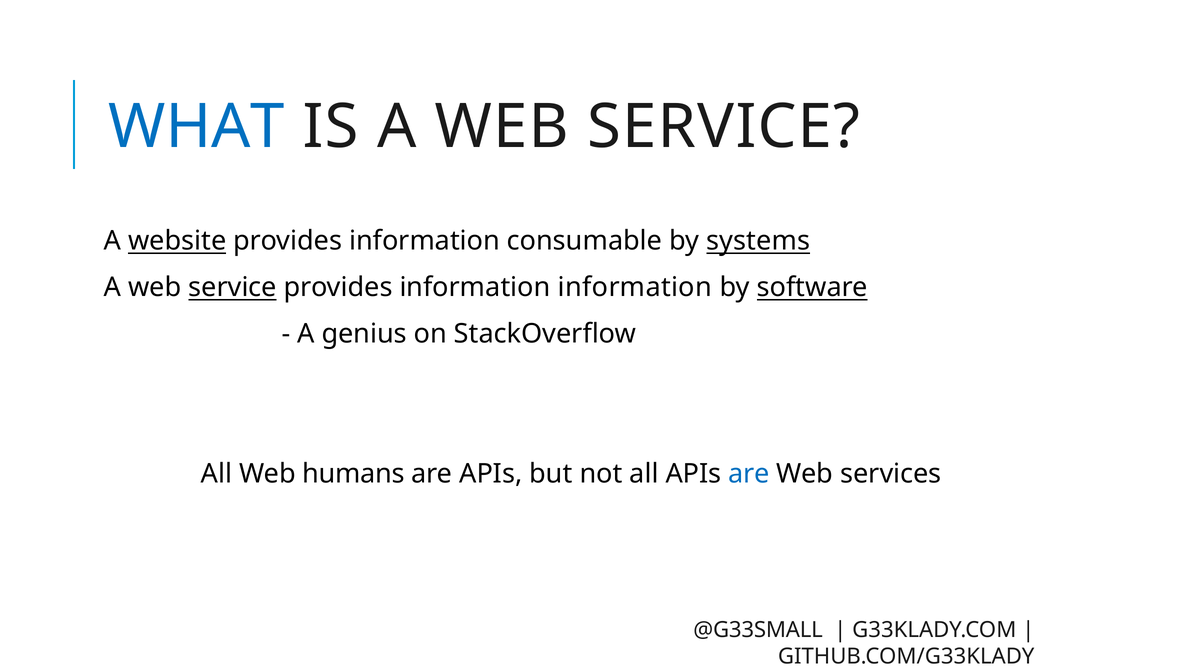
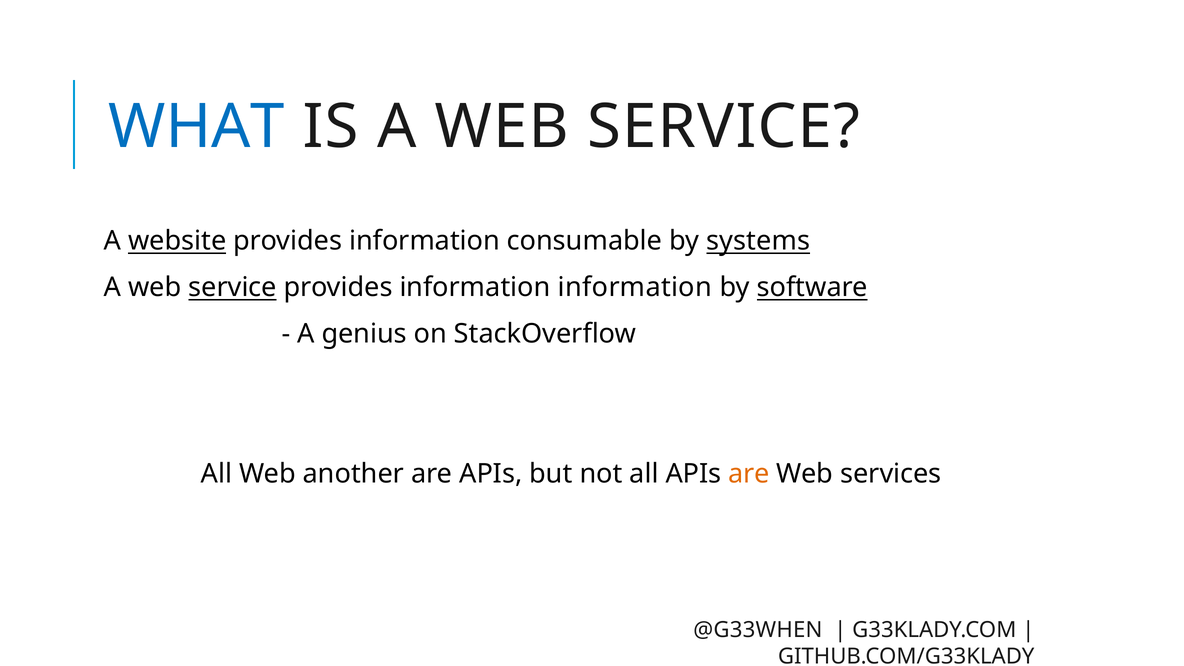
humans: humans -> another (353, 474)
are colour: blue -> orange (749, 474)
@G33SMALL: @G33SMALL -> @G33WHEN (758, 630)
